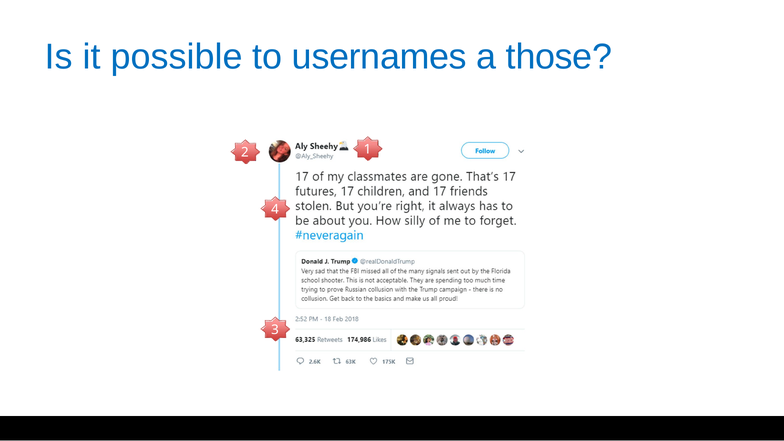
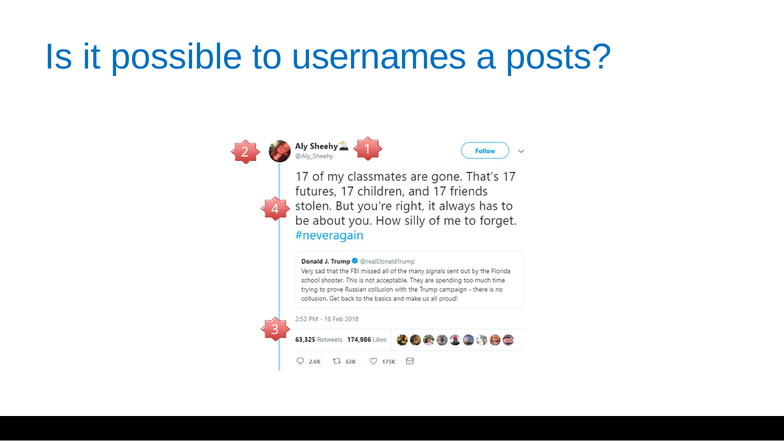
those: those -> posts (559, 57)
